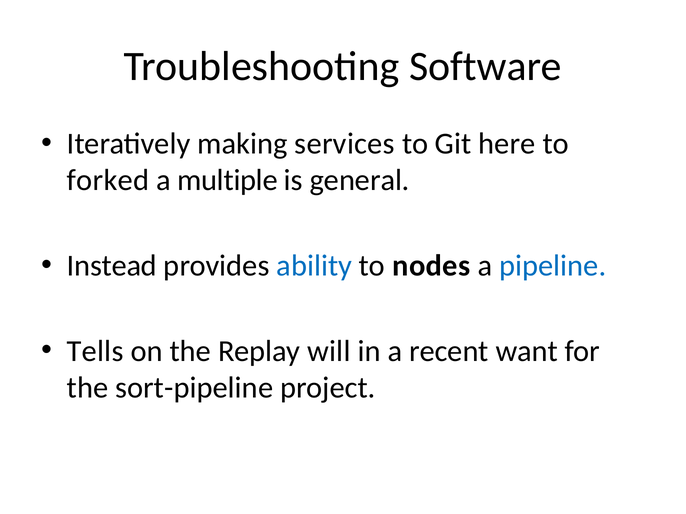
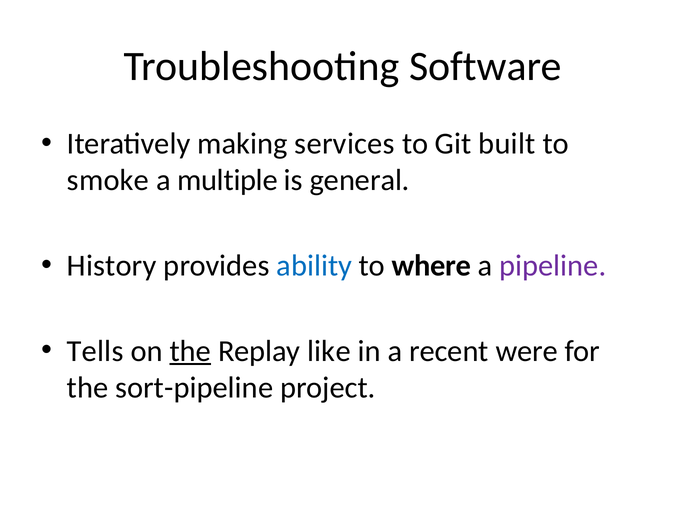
here: here -> built (507, 144)
forked: forked -> smoke (108, 181)
Instead: Instead -> History (112, 266)
nodes: nodes -> where (432, 266)
pipeline colour: blue -> purple (553, 266)
the underline: none -> present (190, 351)
will: will -> like (329, 351)
want: want -> were (527, 351)
